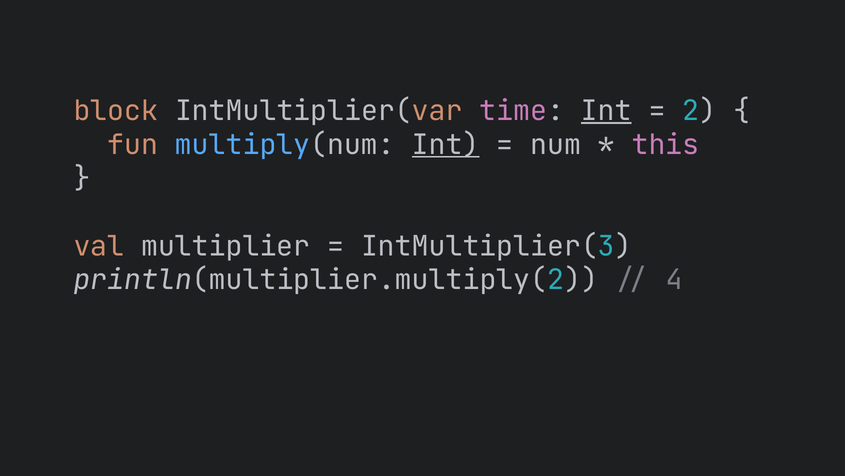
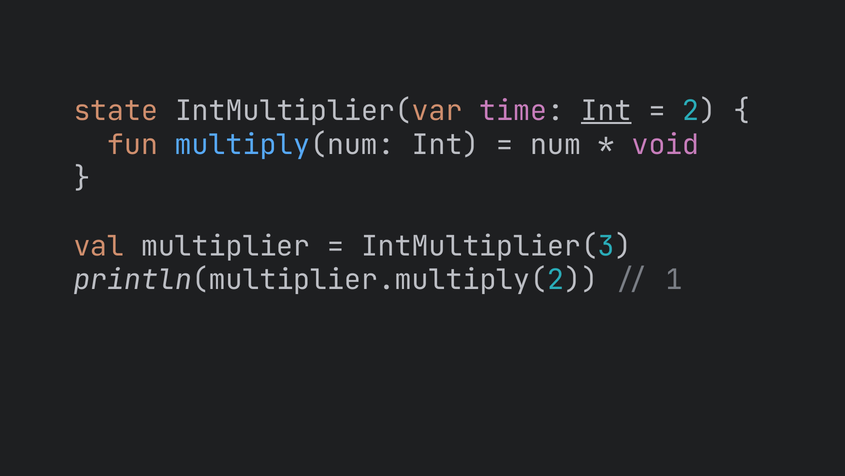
block: block -> state (116, 111)
Int underline: present -> none (446, 145)
this: this -> void (665, 145)
4: 4 -> 1 (674, 280)
